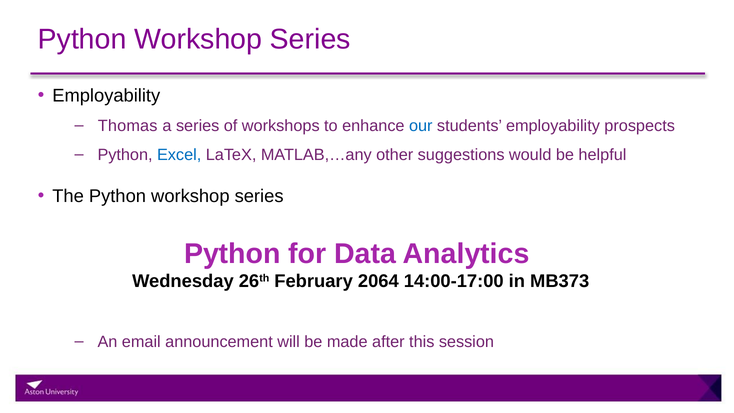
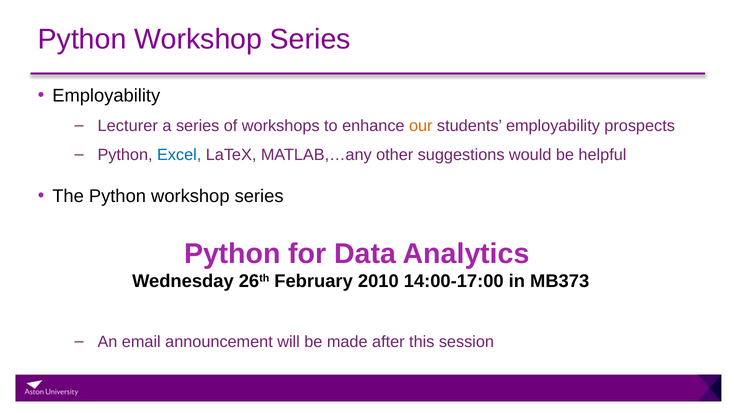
Thomas: Thomas -> Lecturer (128, 126)
our colour: blue -> orange (421, 126)
2064: 2064 -> 2010 (378, 281)
